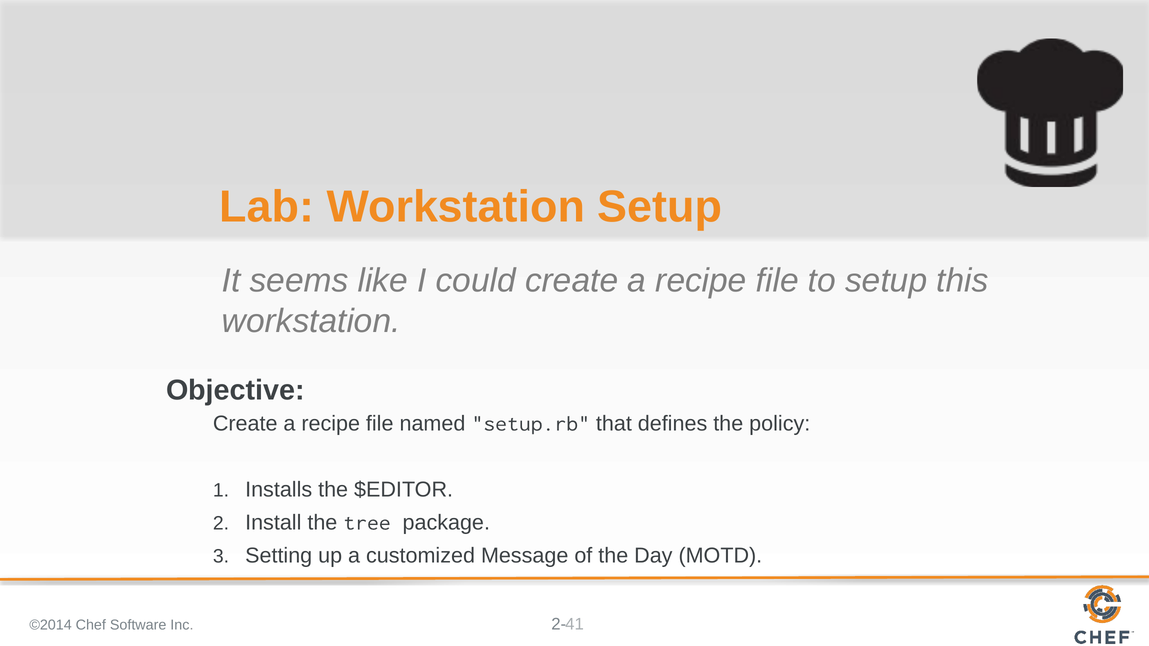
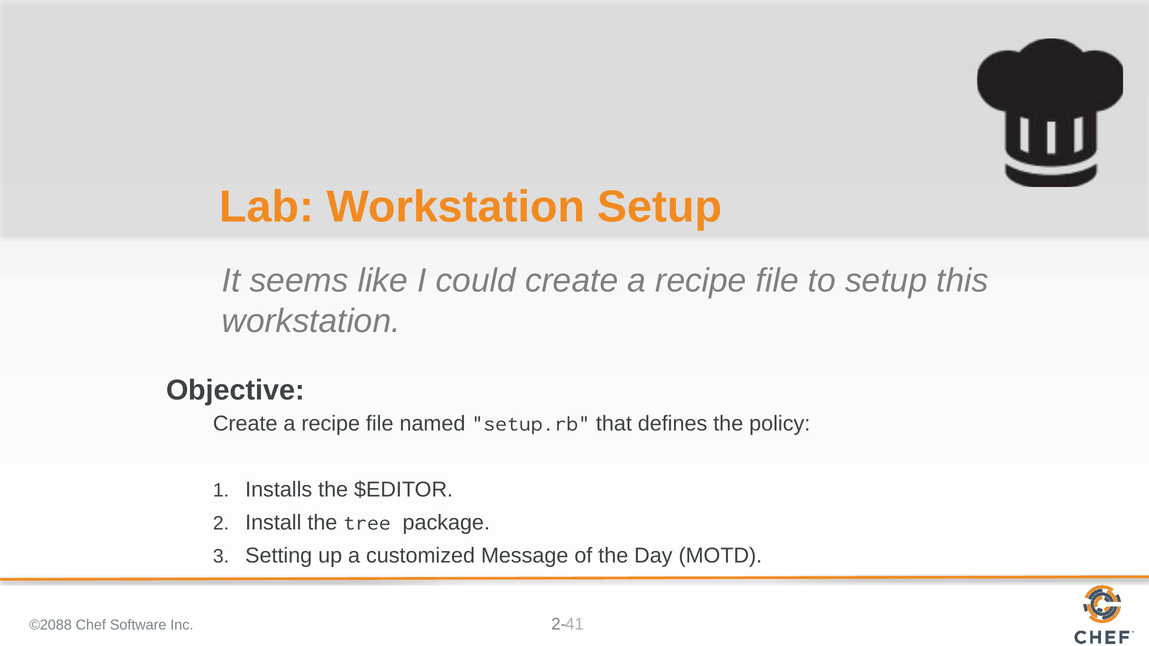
©2014: ©2014 -> ©2088 (51, 625)
